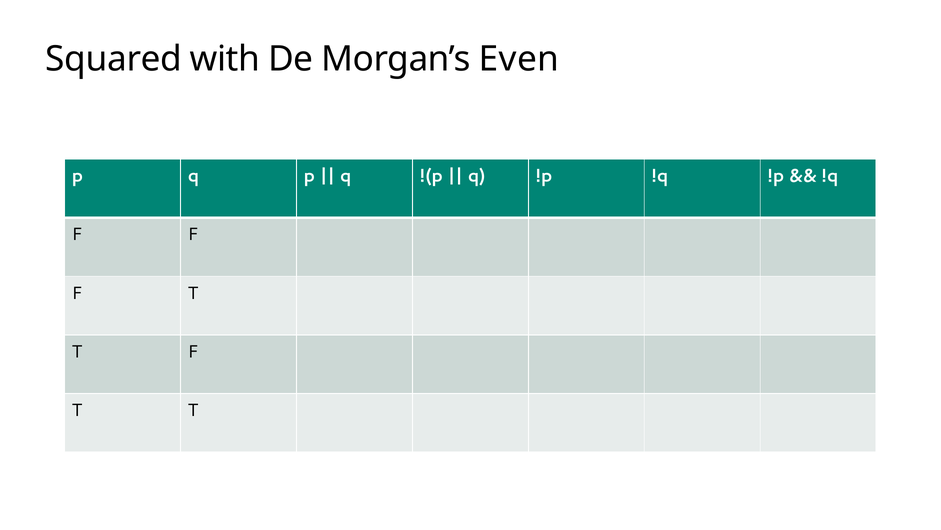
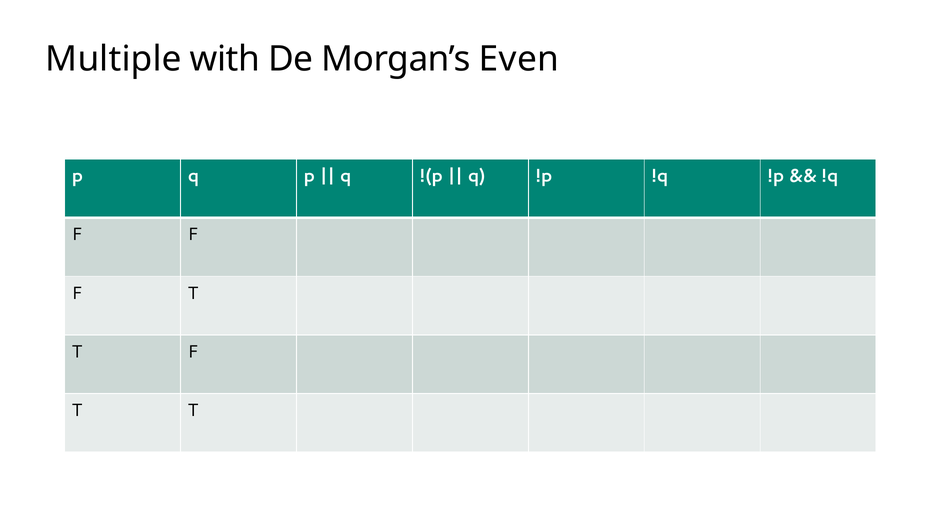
Squared: Squared -> Multiple (114, 59)
